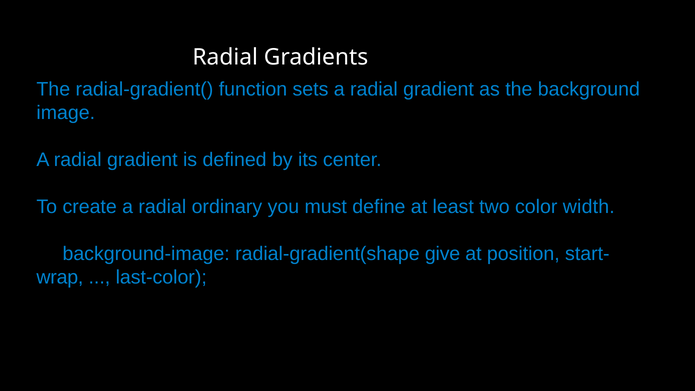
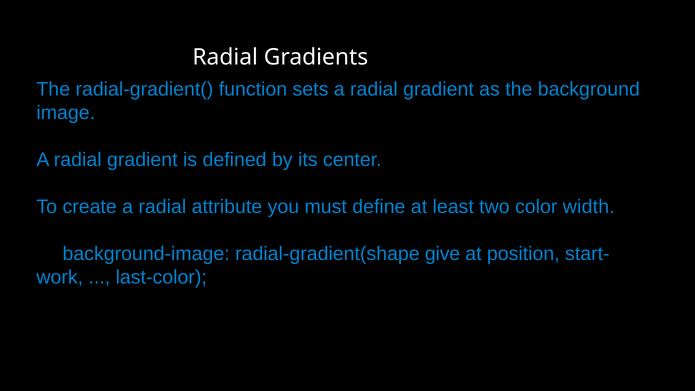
ordinary: ordinary -> attribute (227, 207)
wrap: wrap -> work (60, 277)
